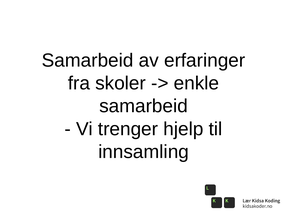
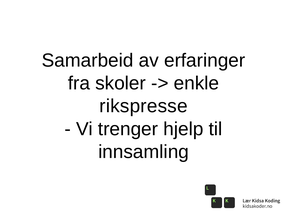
samarbeid: samarbeid -> rikspresse (143, 106)
